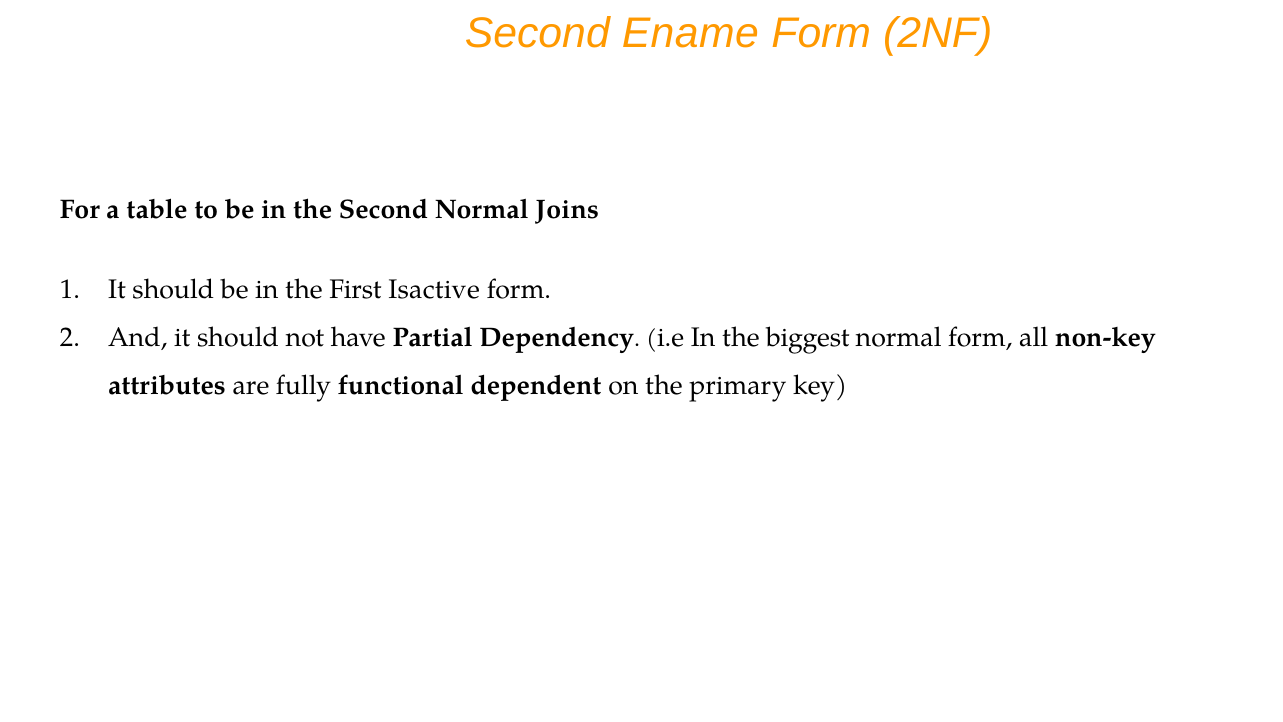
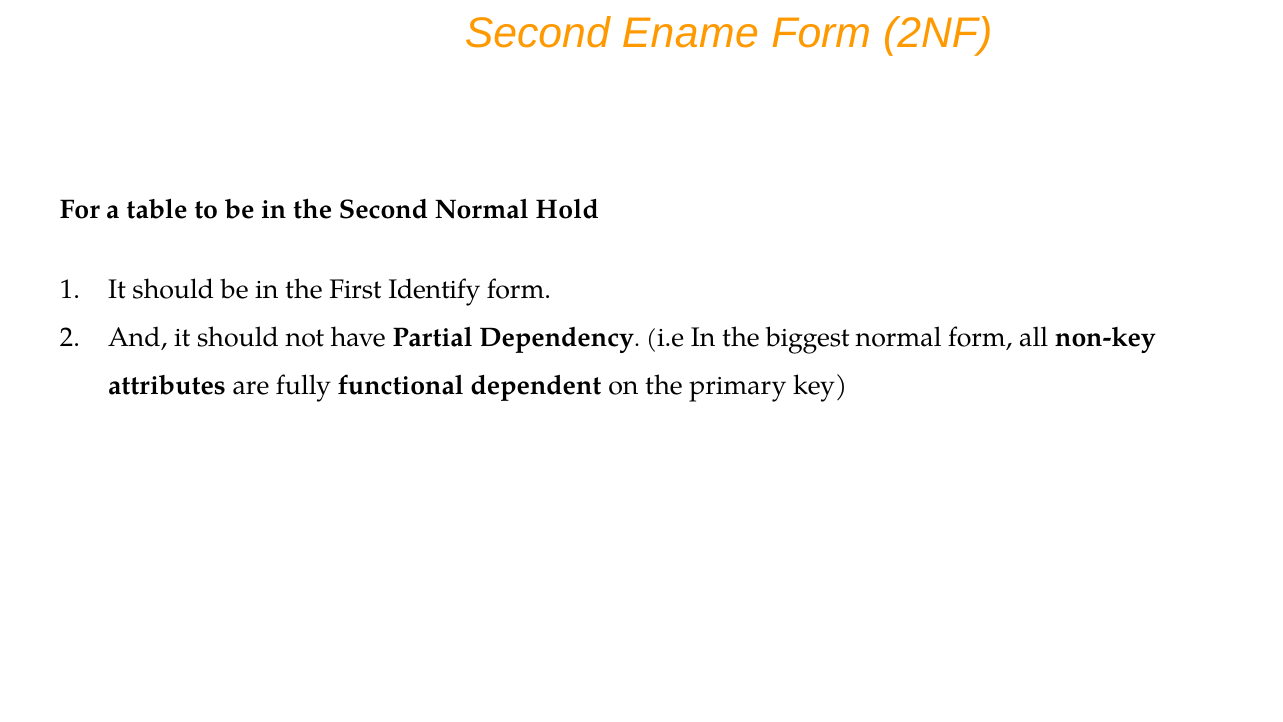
Joins: Joins -> Hold (567, 209)
Isactive: Isactive -> Identify (434, 289)
